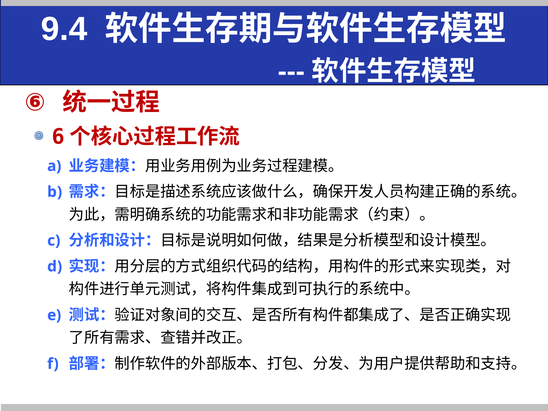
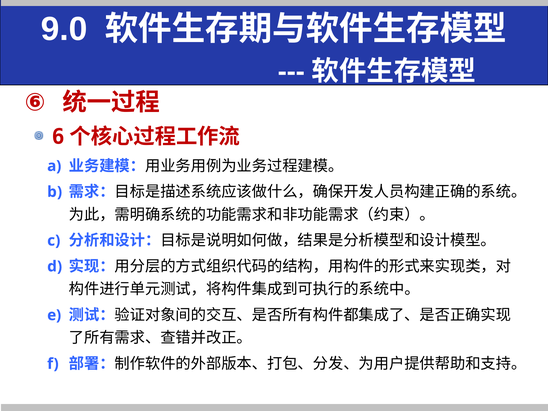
9.4: 9.4 -> 9.0 (64, 29)
